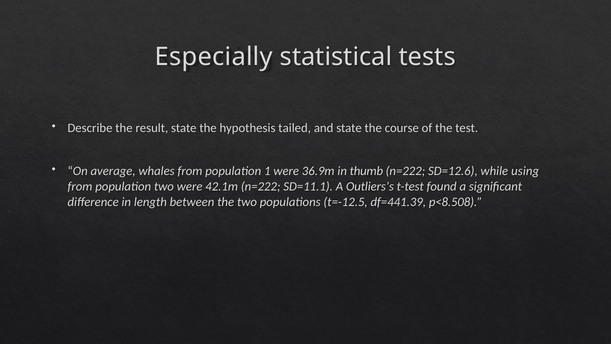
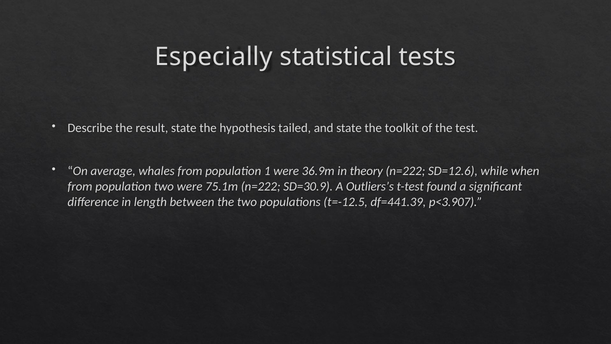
course: course -> toolkit (402, 128)
thumb: thumb -> theory (366, 171)
using: using -> when (525, 171)
42.1m: 42.1m -> 75.1m (222, 186)
SD=11.1: SD=11.1 -> SD=30.9 (308, 186)
p<8.508: p<8.508 -> p<3.907 (456, 202)
